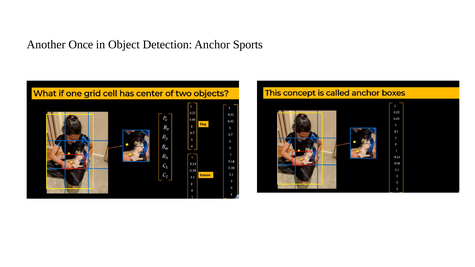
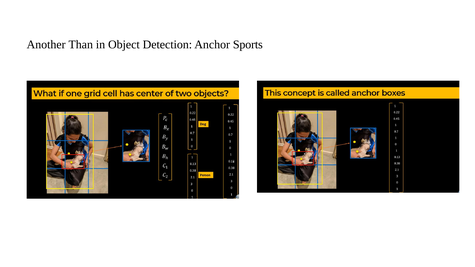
Once: Once -> Than (81, 45)
